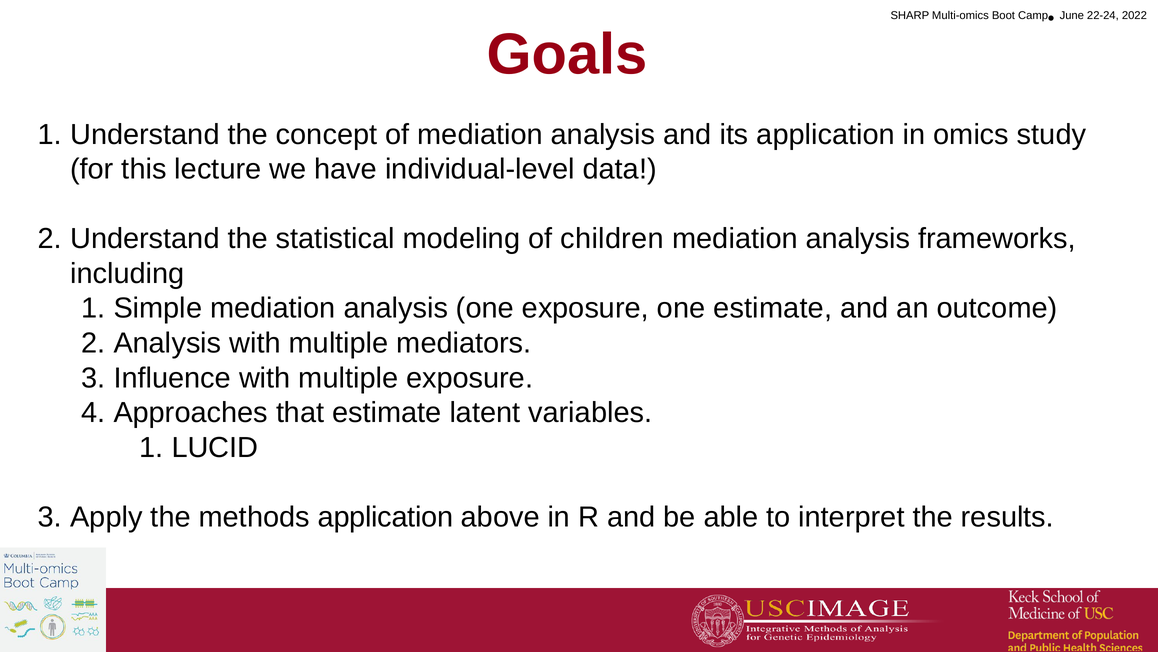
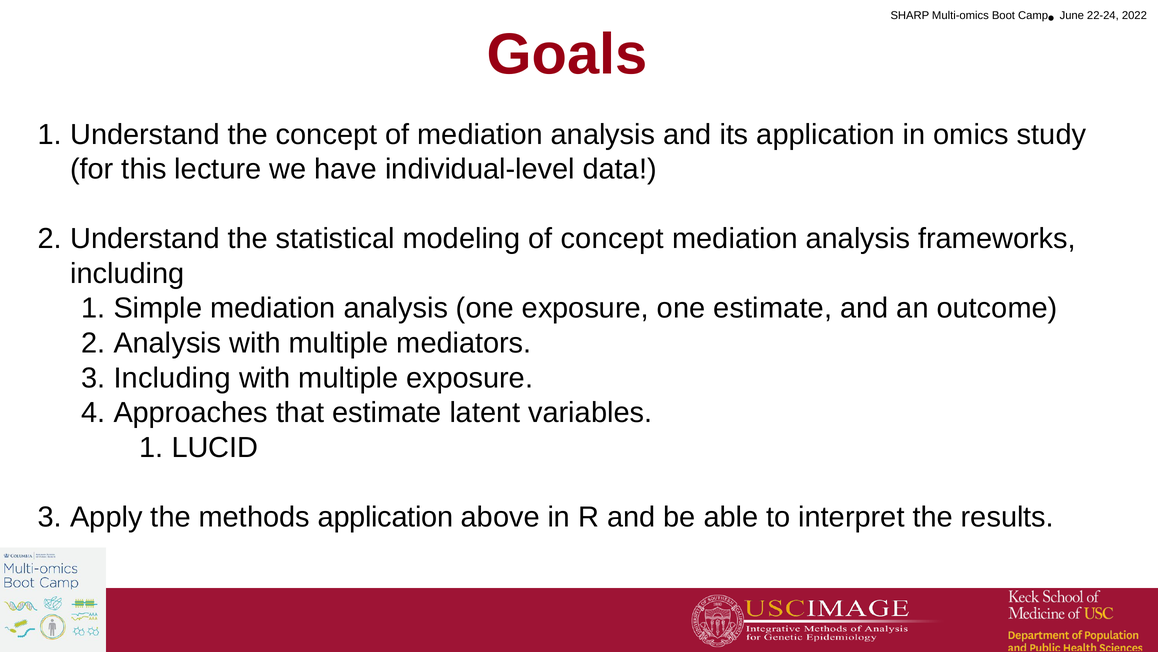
of children: children -> concept (612, 239)
Influence: Influence -> Including (172, 378)
